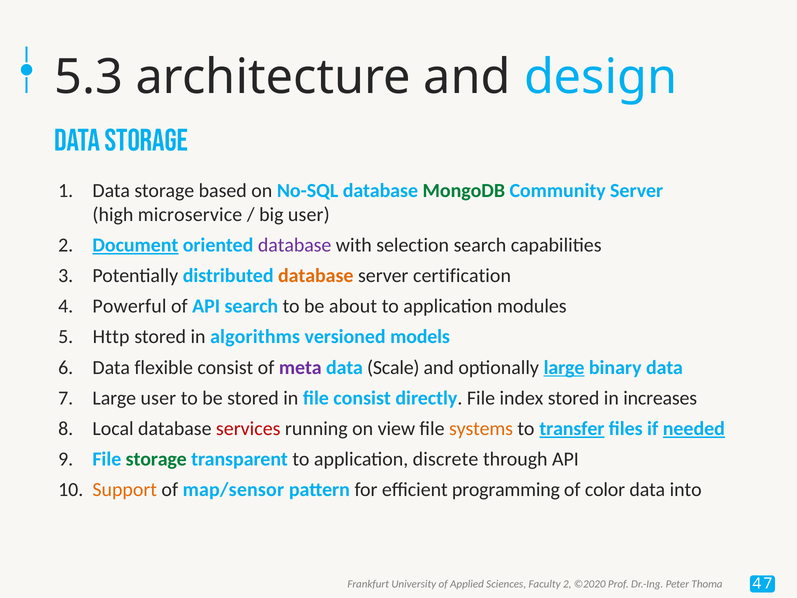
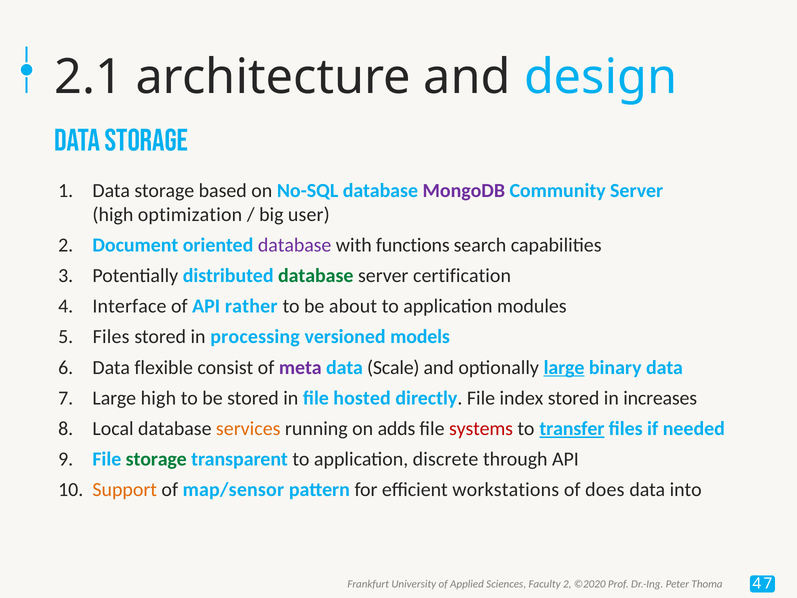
5.3: 5.3 -> 2.1 (89, 77)
MongoDB colour: green -> purple (464, 191)
microservice: microservice -> optimization (190, 215)
Document underline: present -> none (135, 245)
selection: selection -> functions (413, 245)
database colour: orange -> green (316, 276)
Powerful: Powerful -> Interface (129, 306)
API search: search -> rather (251, 306)
Http: Http -> Files (111, 337)
algorithms: algorithms -> processing (255, 337)
Large user: user -> high (158, 398)
file consist: consist -> hosted (362, 398)
services colour: red -> orange (248, 428)
view: view -> adds (396, 428)
systems colour: orange -> red (481, 428)
needed underline: present -> none (694, 428)
programming: programming -> workstations (506, 490)
color: color -> does (605, 490)
